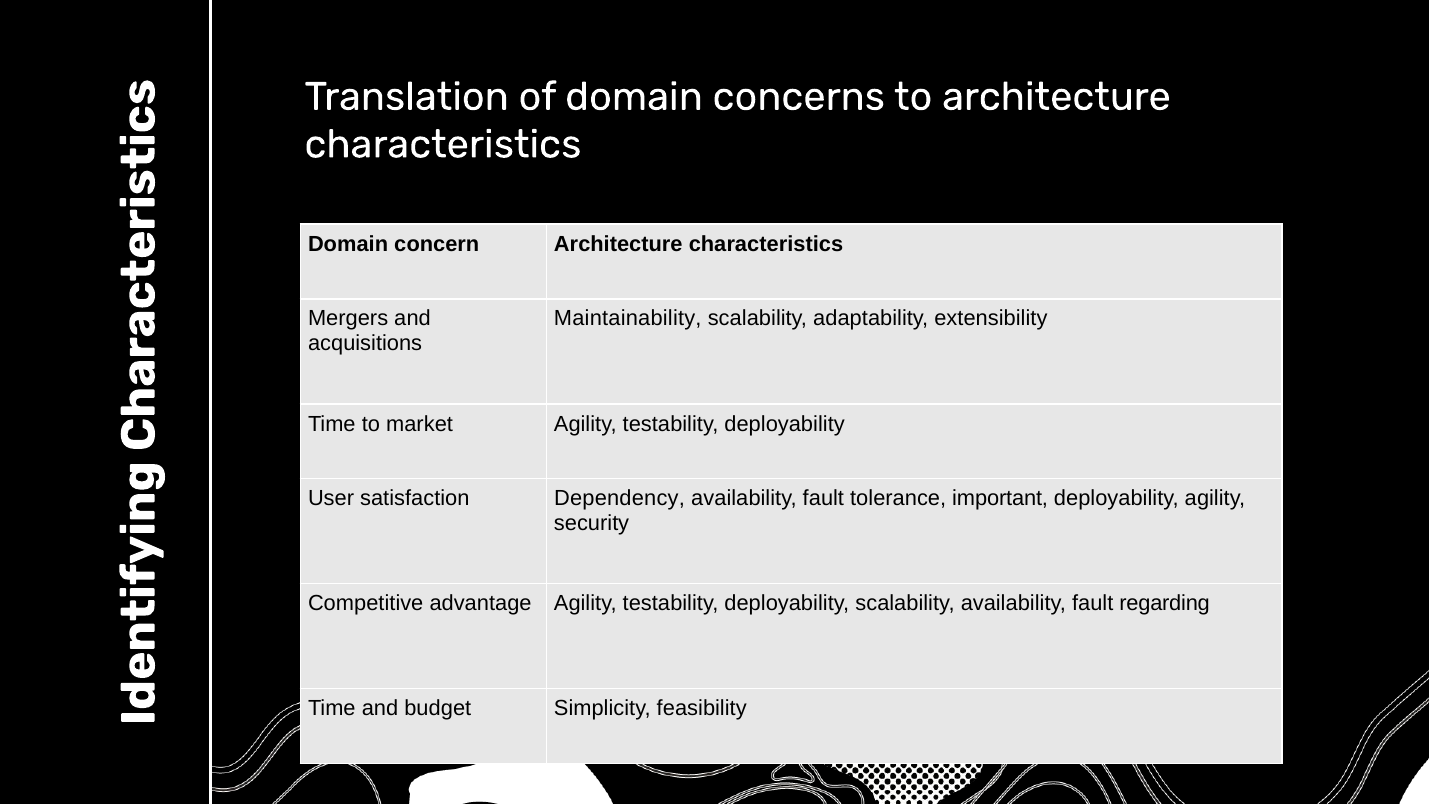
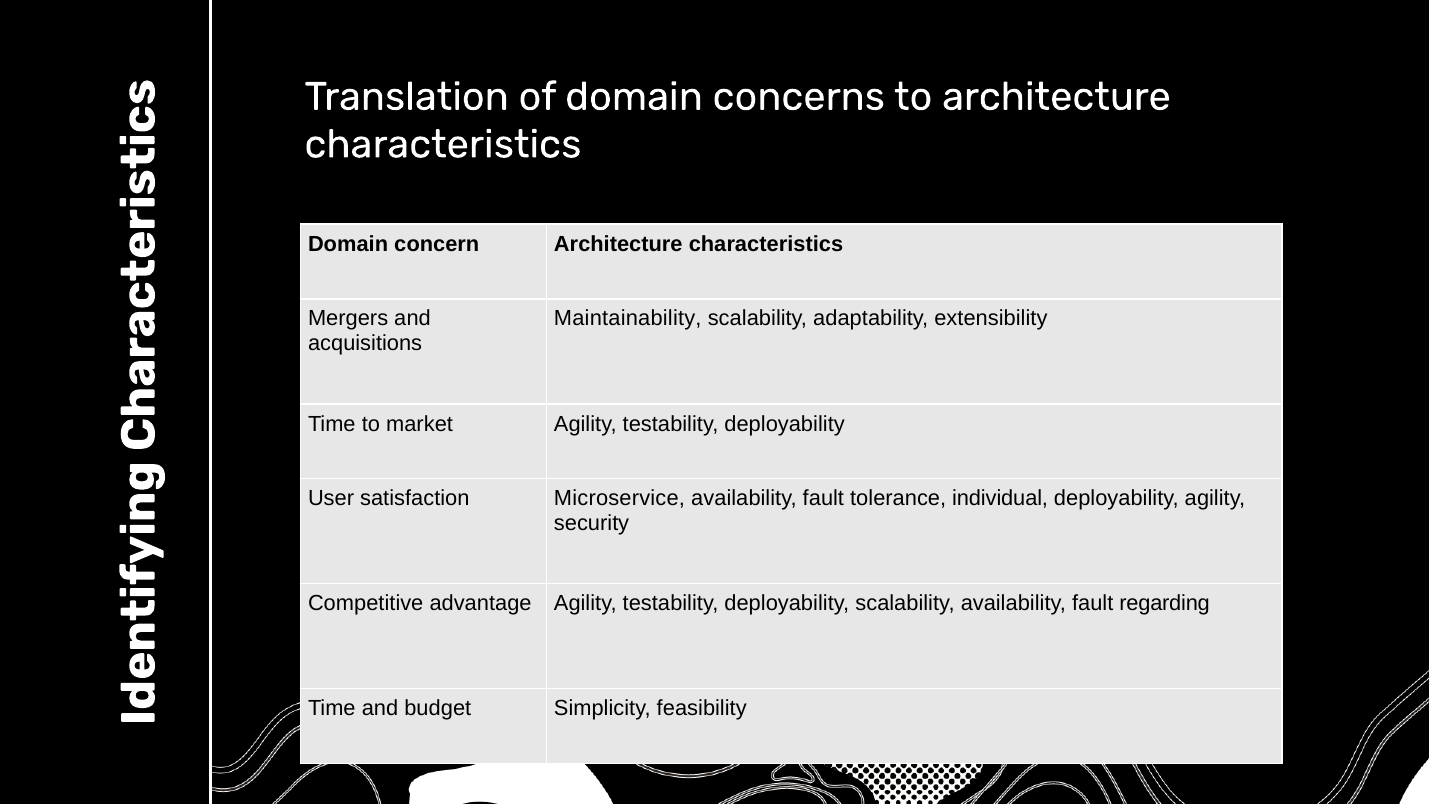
Dependency: Dependency -> Microservice (619, 499)
important: important -> individual (1000, 499)
